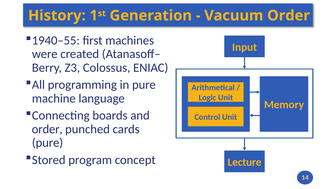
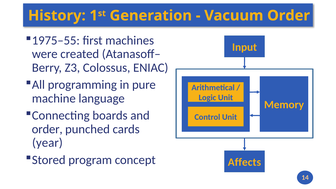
1940–55: 1940–55 -> 1975–55 (56, 40)
pure: pure -> year (47, 143)
Lecture: Lecture -> Affects (244, 162)
